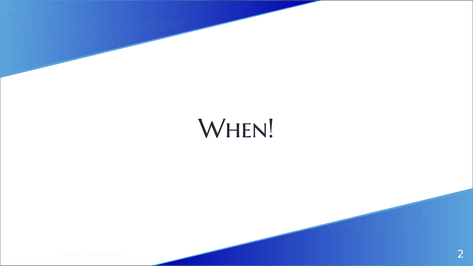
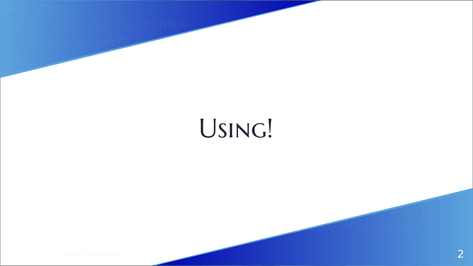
When: When -> Using (236, 129)
